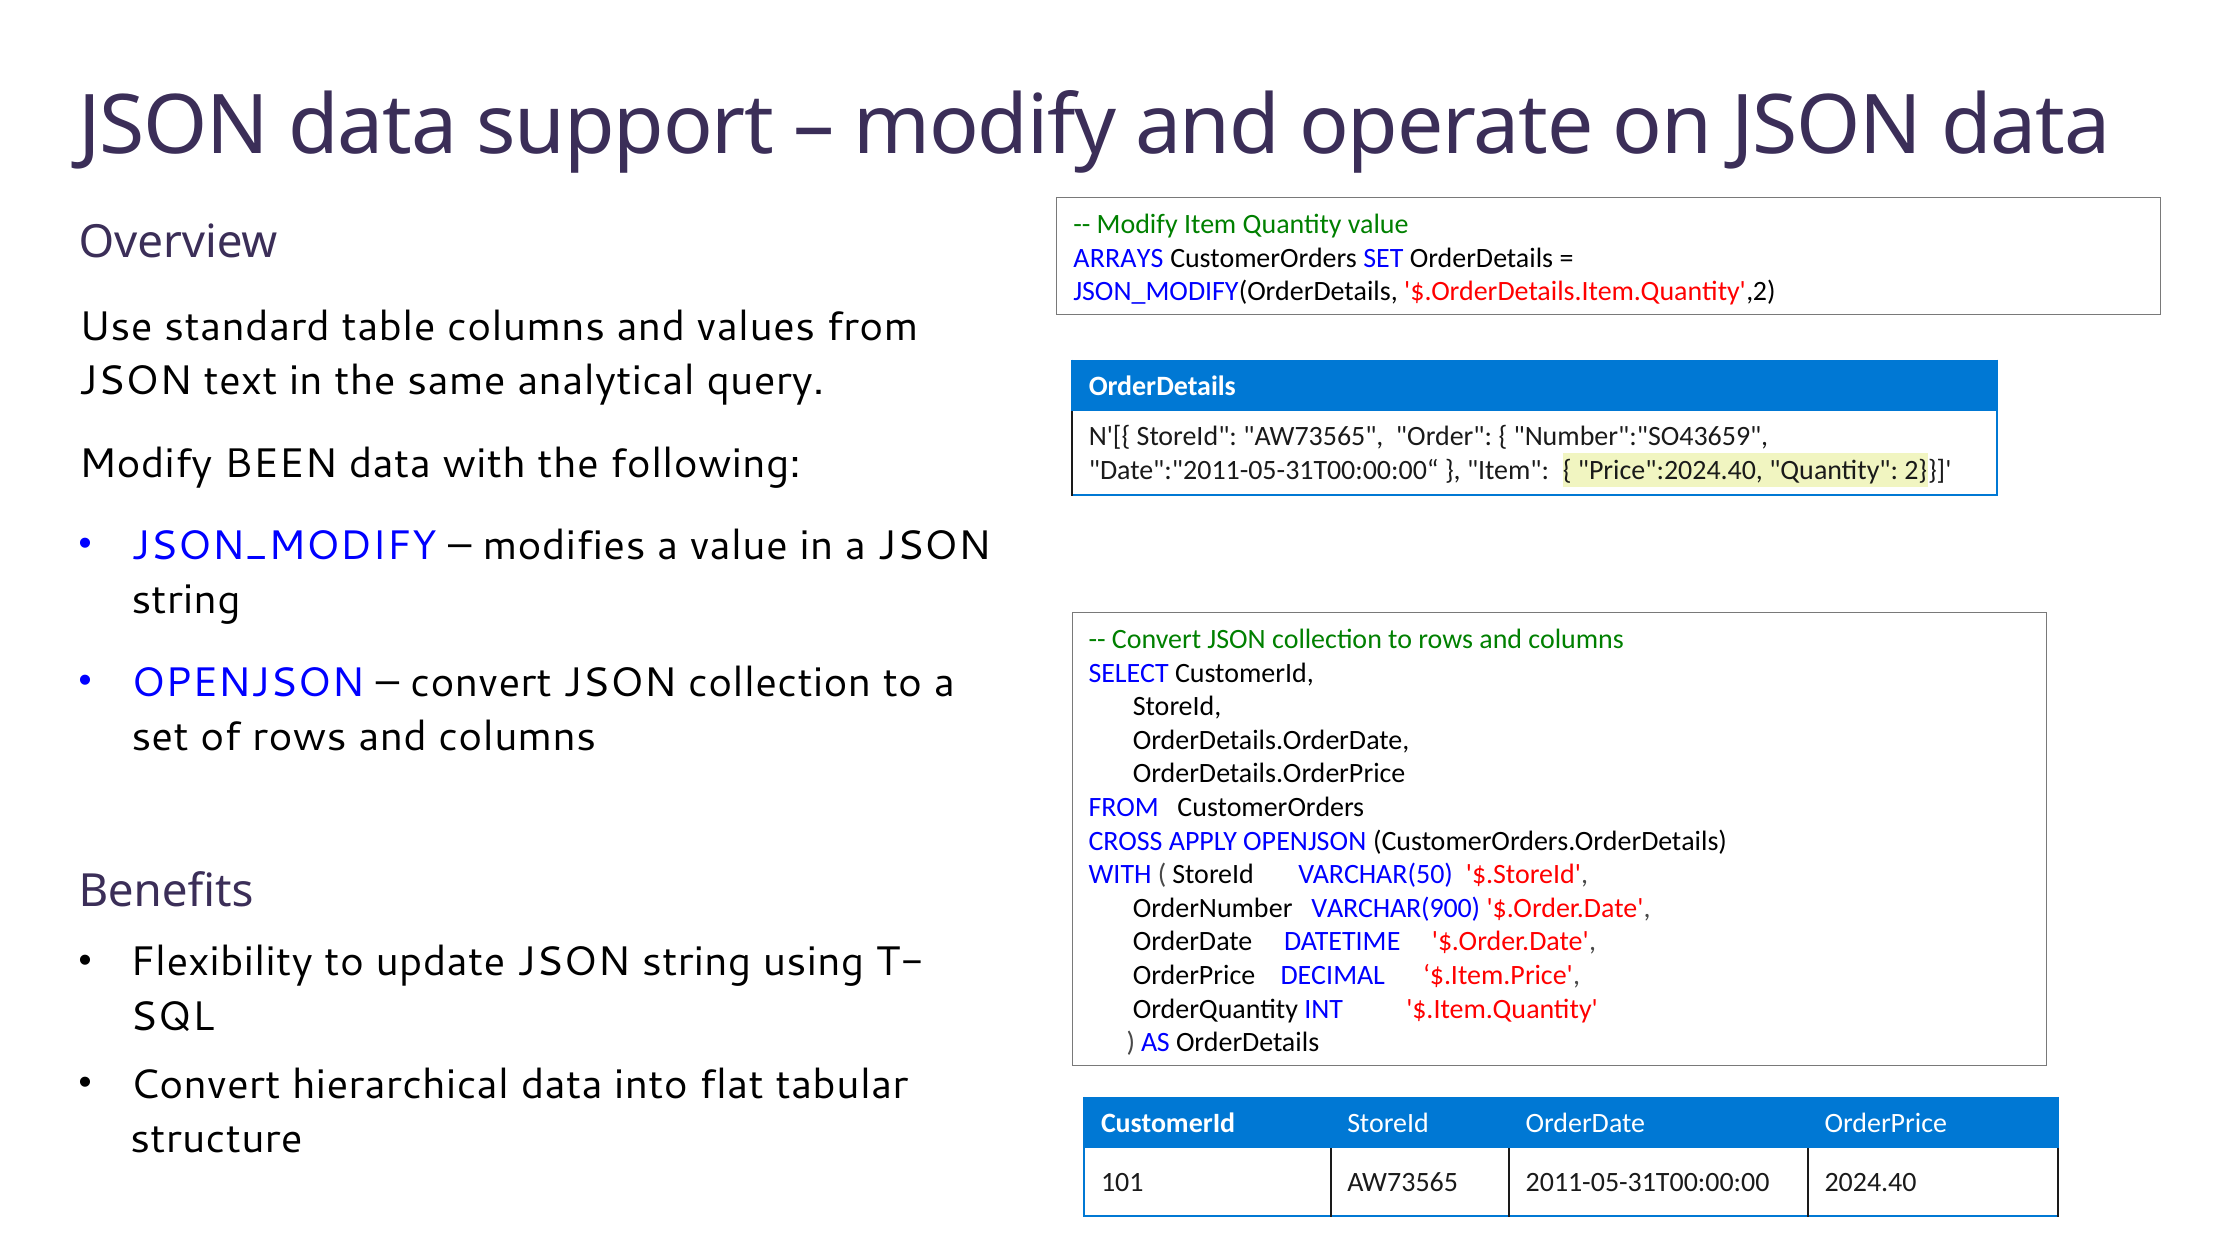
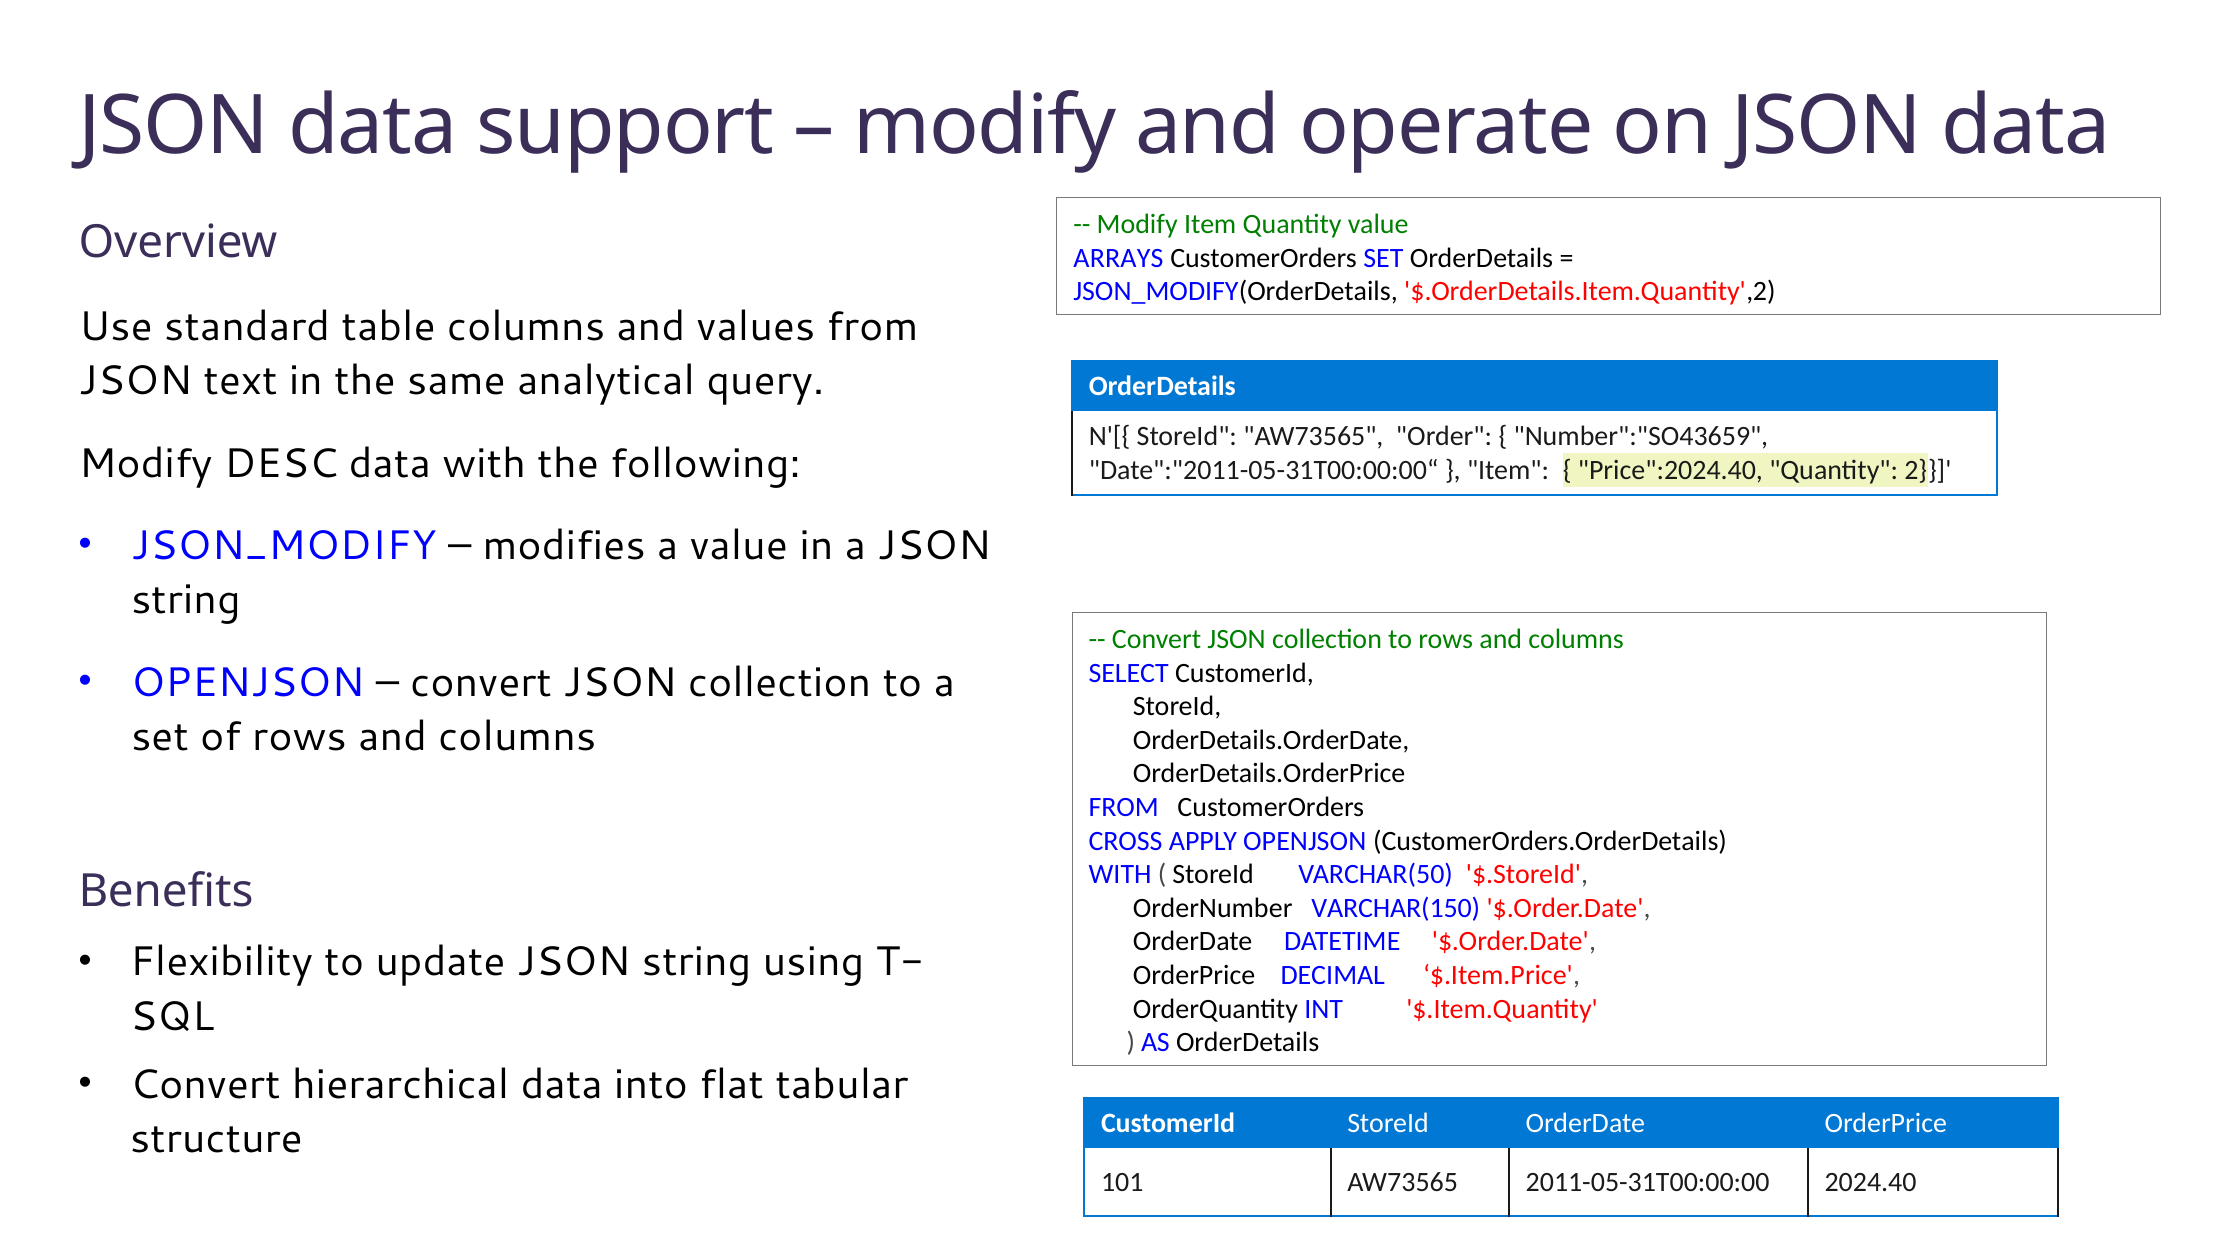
BEEN: BEEN -> DESC (281, 464)
VARCHAR(900: VARCHAR(900 -> VARCHAR(150 (1396, 908)
